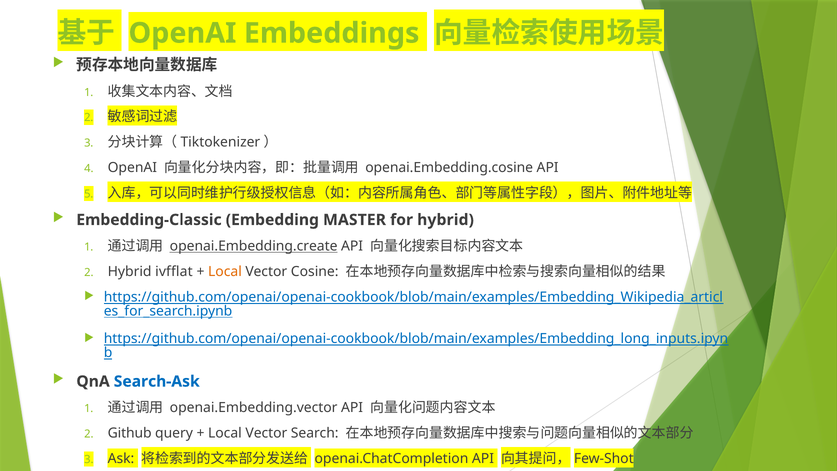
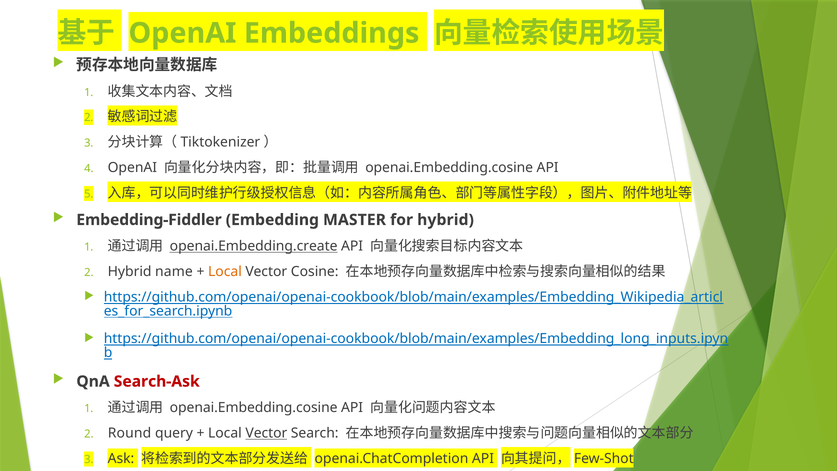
Embedding-Classic: Embedding-Classic -> Embedding-Fiddler (149, 220)
ivfflat: ivfflat -> name (174, 272)
Search-Ask colour: blue -> red (157, 381)
openai.Embedding.vector: openai.Embedding.vector -> openai.Embedding.cosine (254, 408)
Github: Github -> Round (130, 433)
Vector underline: none -> present (266, 433)
